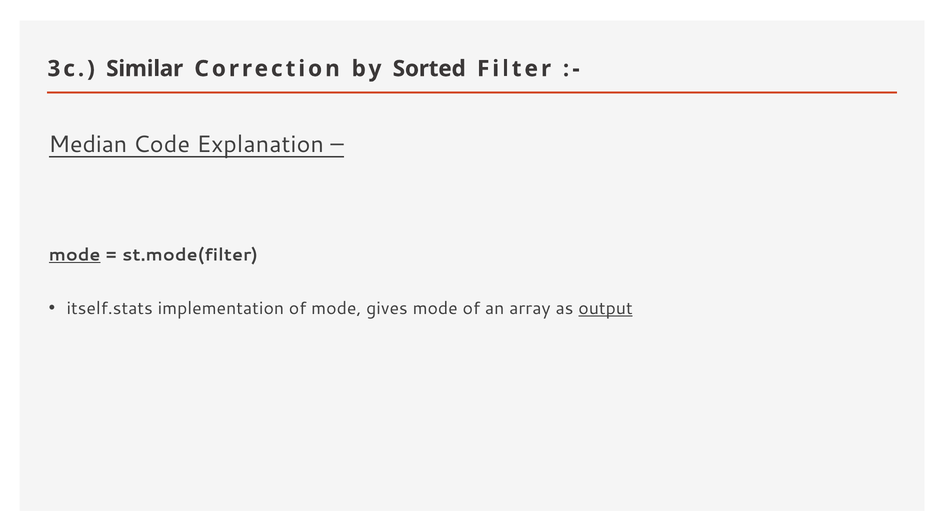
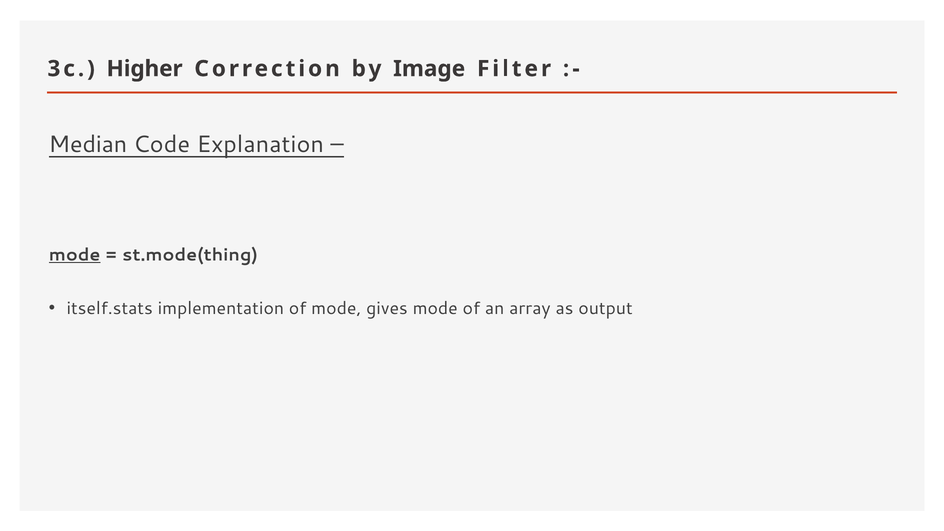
Similar: Similar -> Higher (145, 69)
Sorted: Sorted -> Image (429, 69)
st.mode(filter: st.mode(filter -> st.mode(thing (190, 255)
output underline: present -> none (606, 308)
